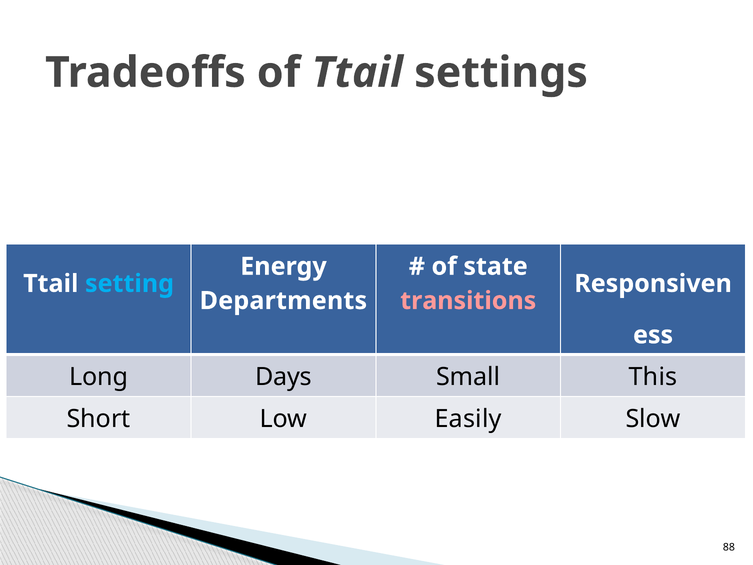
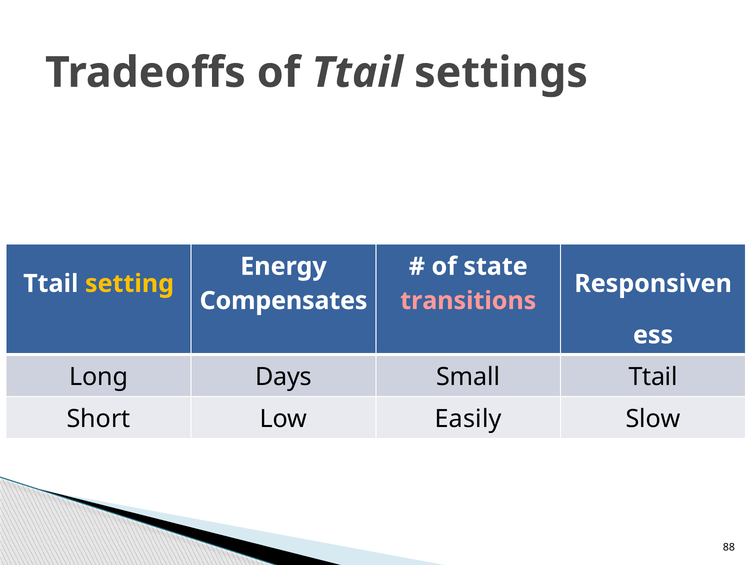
setting colour: light blue -> yellow (129, 283)
Departments: Departments -> Compensates (284, 301)
Small This: This -> Ttail (653, 377)
